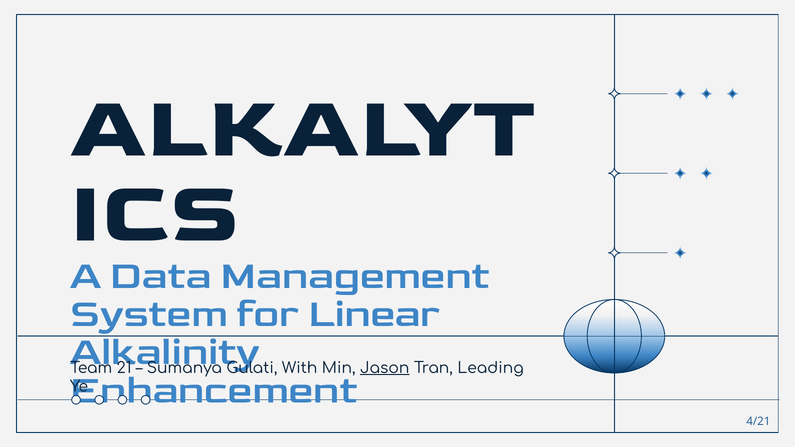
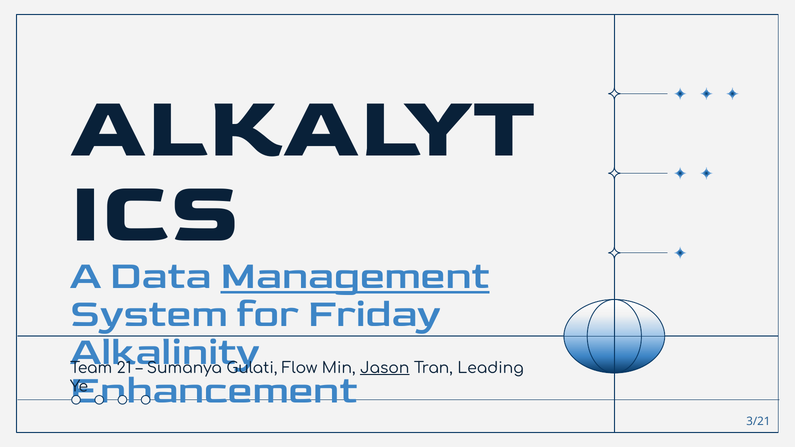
Management underline: none -> present (355, 275)
Linear: Linear -> Friday (374, 313)
With: With -> Flow (300, 368)
4/21: 4/21 -> 3/21 (758, 422)
